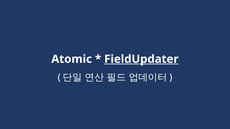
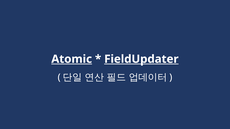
Atomic underline: none -> present (72, 59)
